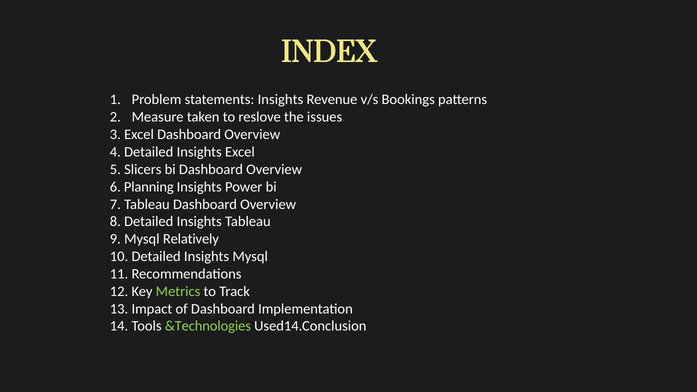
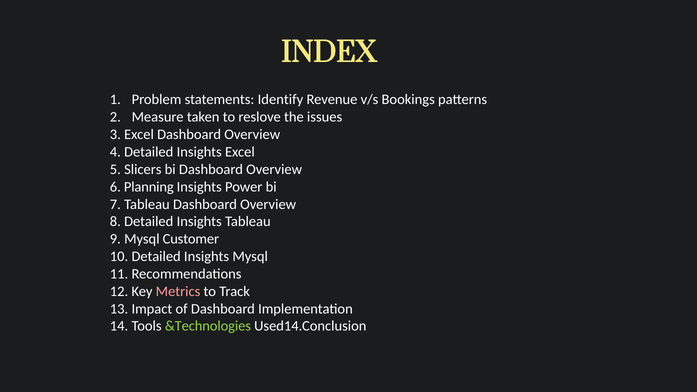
statements Insights: Insights -> Identify (280, 100)
Relatively: Relatively -> Customer (191, 239)
Metrics colour: light green -> pink (178, 291)
